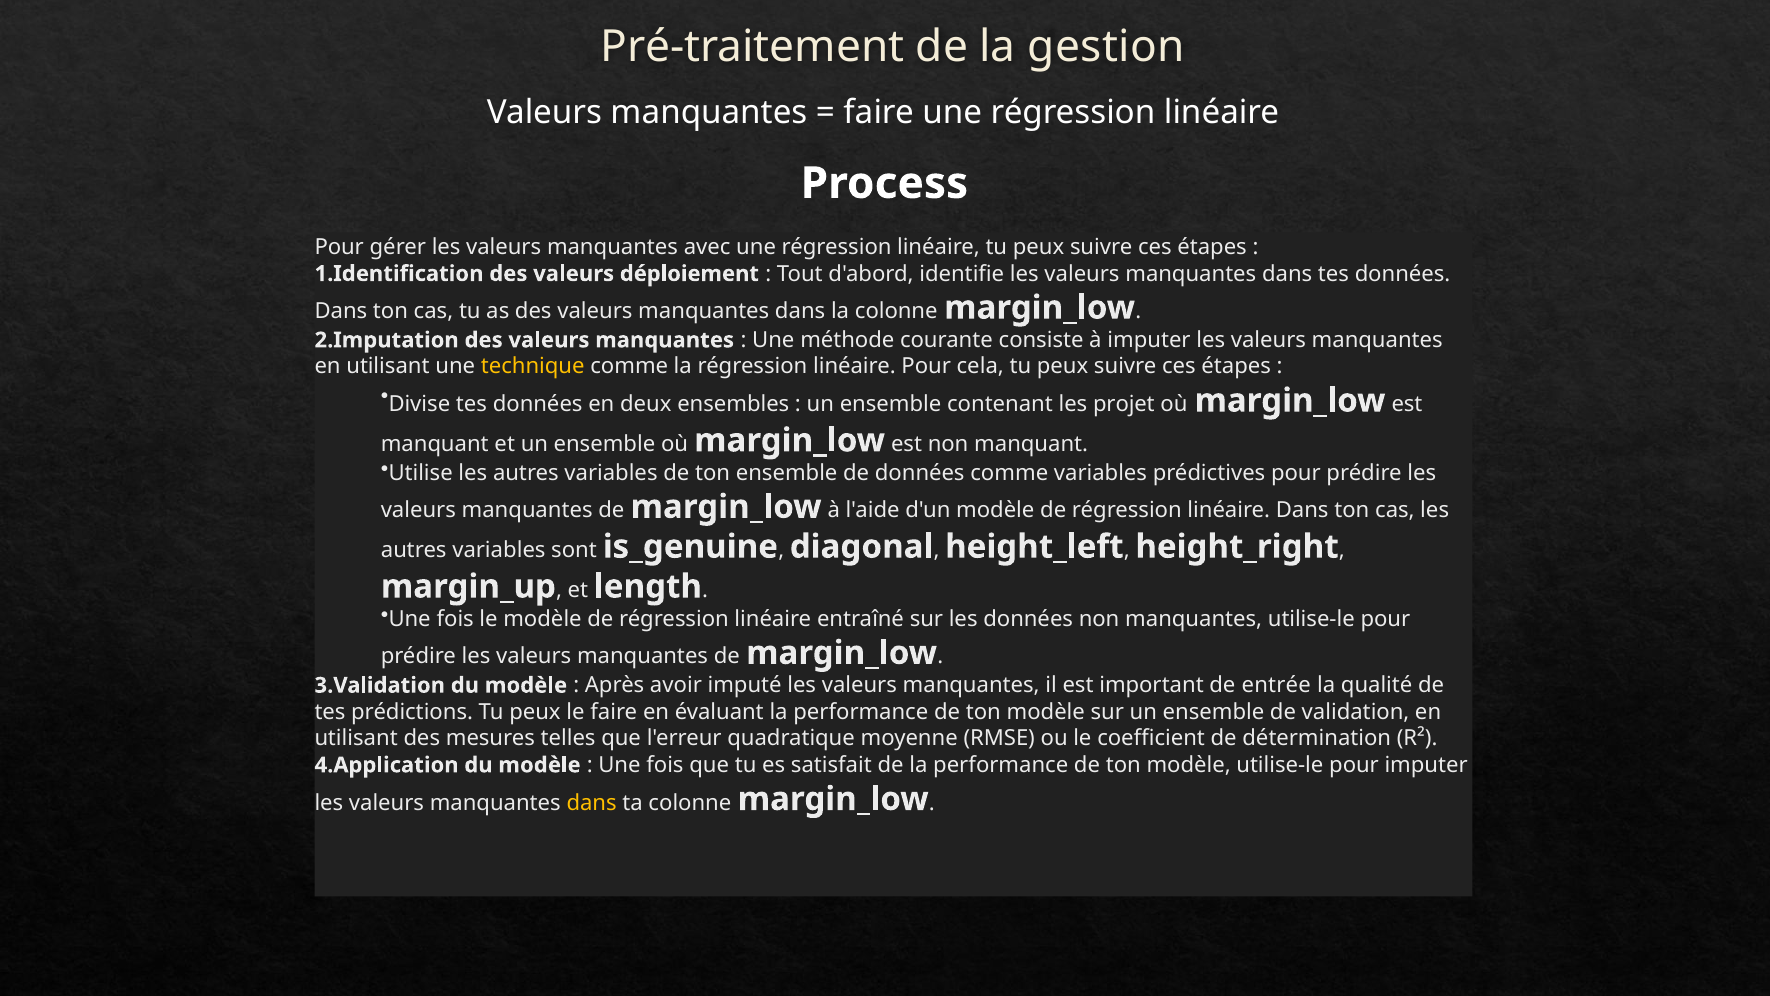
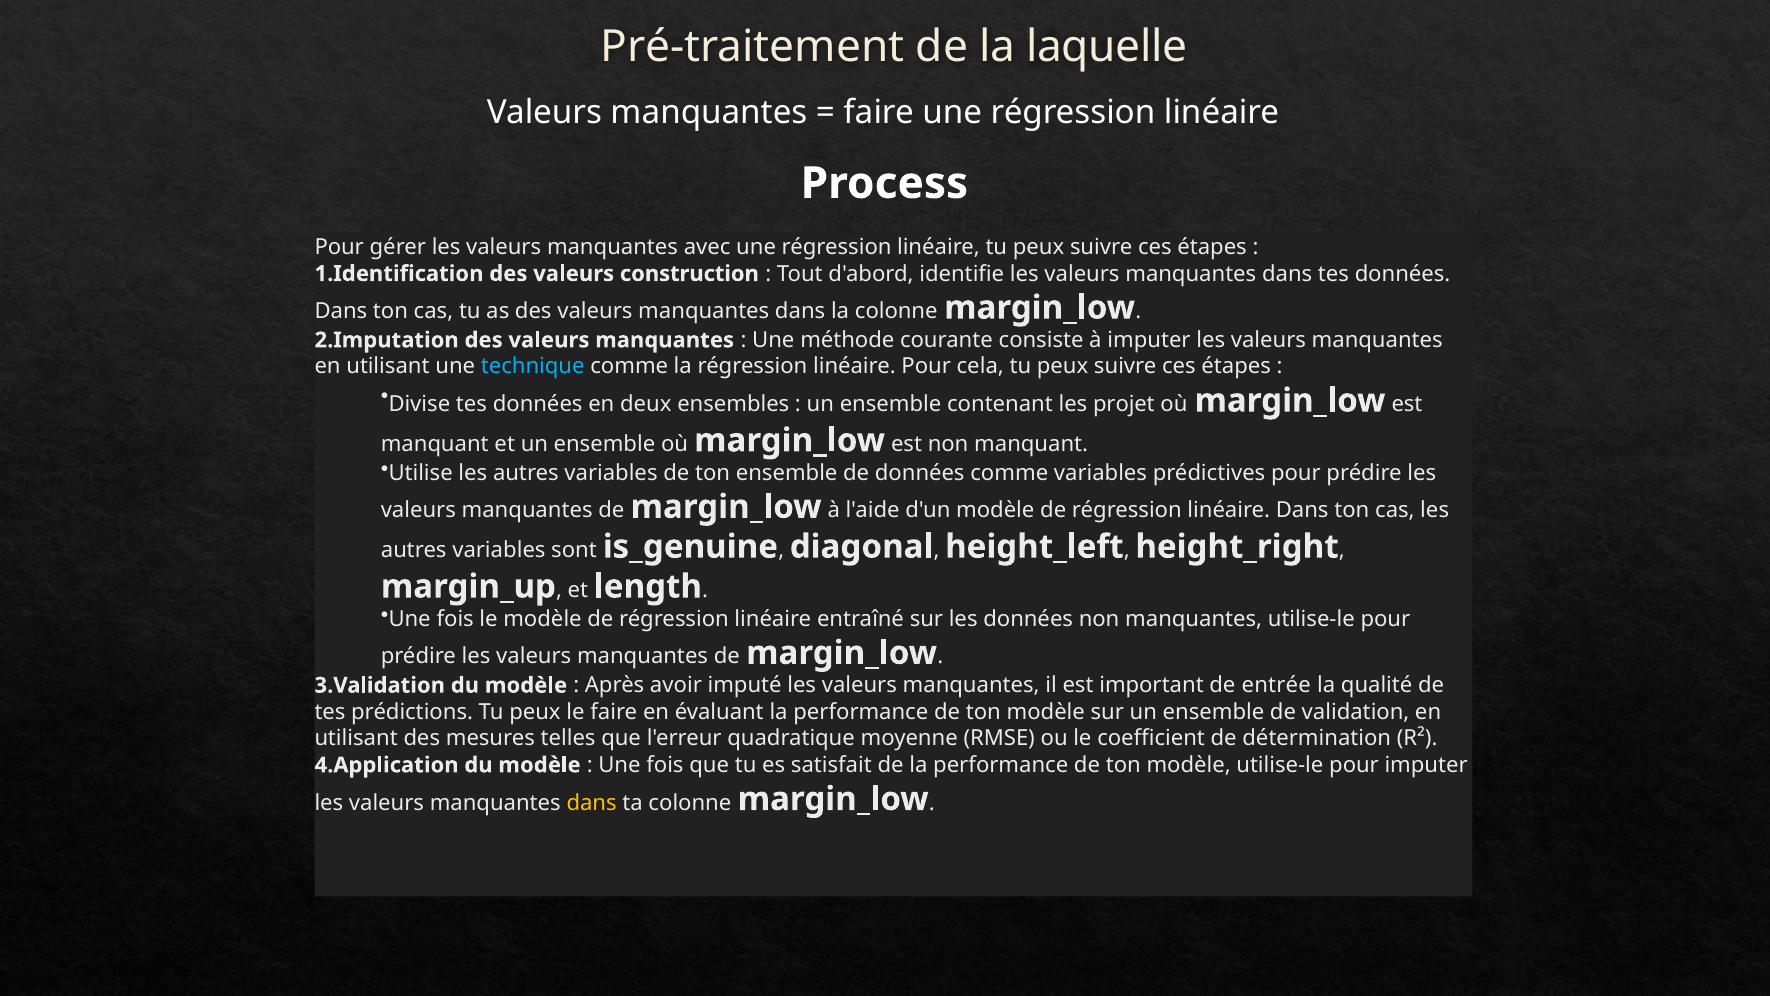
gestion: gestion -> laquelle (1107, 47)
déploiement: déploiement -> construction (689, 274)
technique colour: yellow -> light blue (533, 367)
